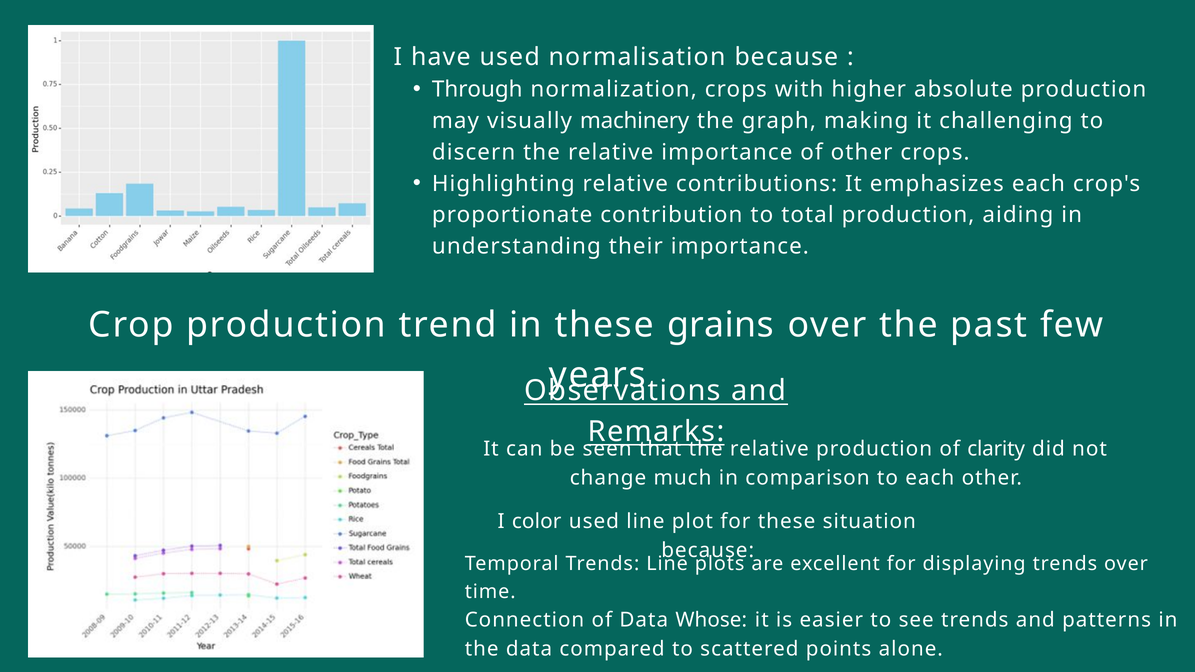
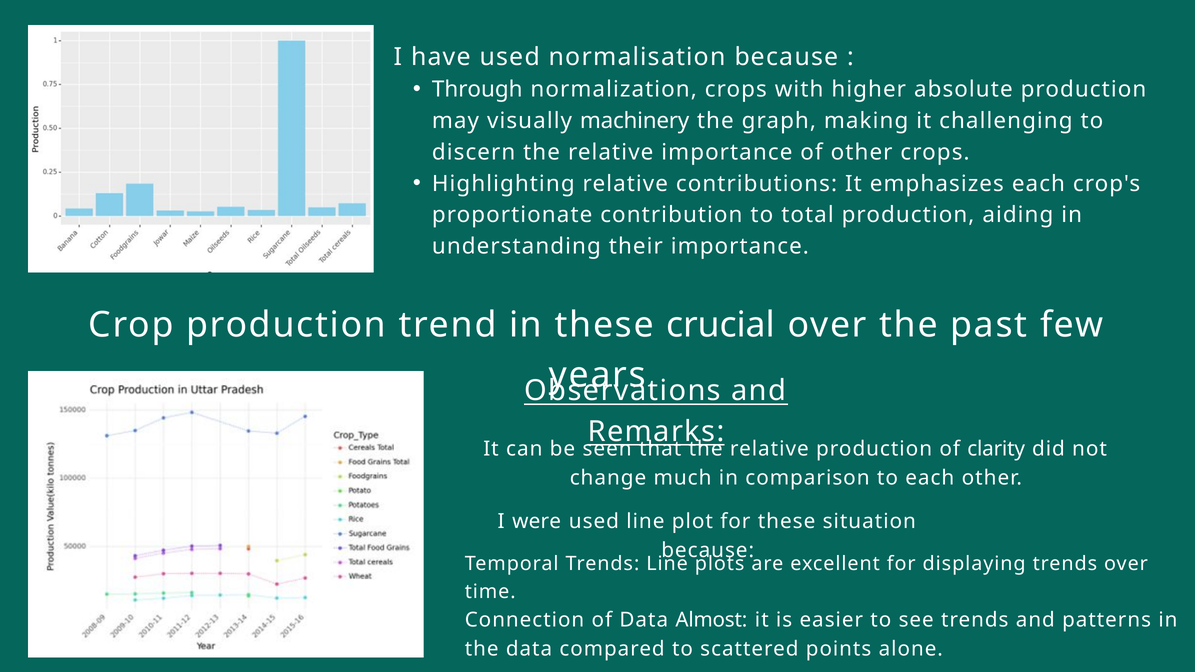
grains: grains -> crucial (721, 325)
color: color -> were (537, 522)
Whose: Whose -> Almost (711, 620)
